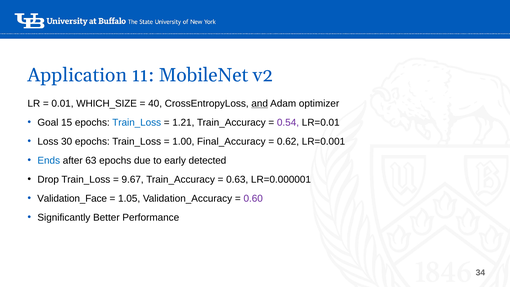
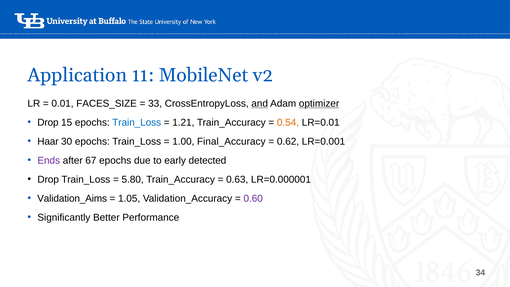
WHICH_SIZE: WHICH_SIZE -> FACES_SIZE (107, 104)
40: 40 -> 33 (155, 104)
optimizer underline: none -> present (319, 104)
Goal: Goal -> Drop (48, 123)
0.54 colour: purple -> orange (288, 123)
Loss: Loss -> Haar (48, 142)
Ends colour: blue -> purple (49, 161)
63: 63 -> 67 (91, 161)
9.67: 9.67 -> 5.80 (133, 180)
Validation_Face: Validation_Face -> Validation_Aims (72, 198)
